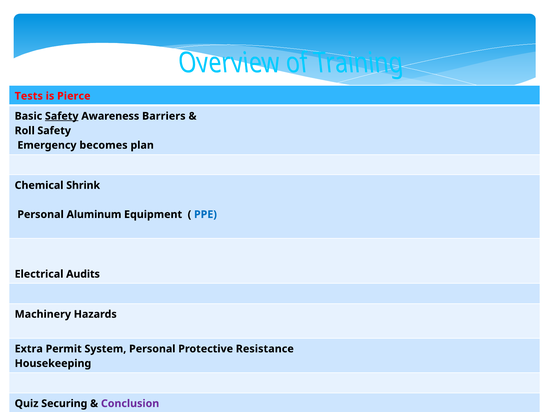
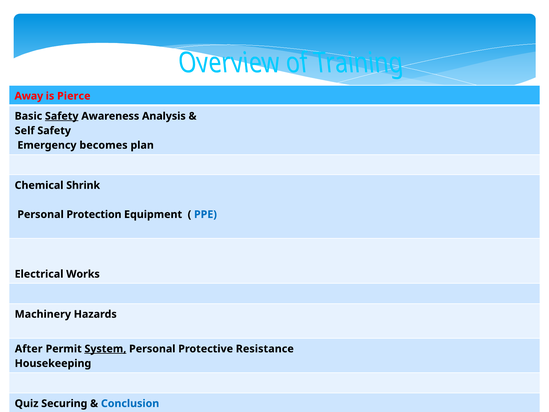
Tests: Tests -> Away (29, 96)
Barriers: Barriers -> Analysis (164, 116)
Roll: Roll -> Self (25, 131)
Aluminum: Aluminum -> Protection (94, 214)
Audits: Audits -> Works (83, 274)
Extra: Extra -> After (29, 349)
System underline: none -> present (105, 349)
Conclusion colour: purple -> blue (130, 403)
